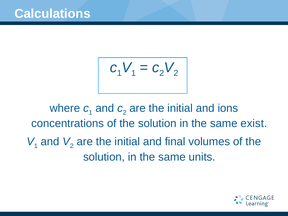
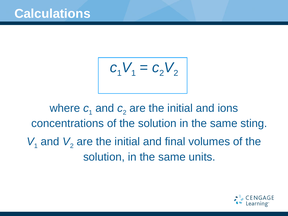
exist: exist -> sting (254, 123)
